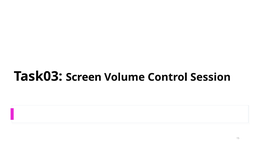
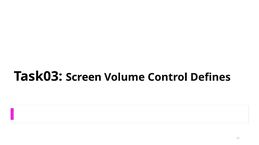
Session: Session -> Defines (211, 78)
